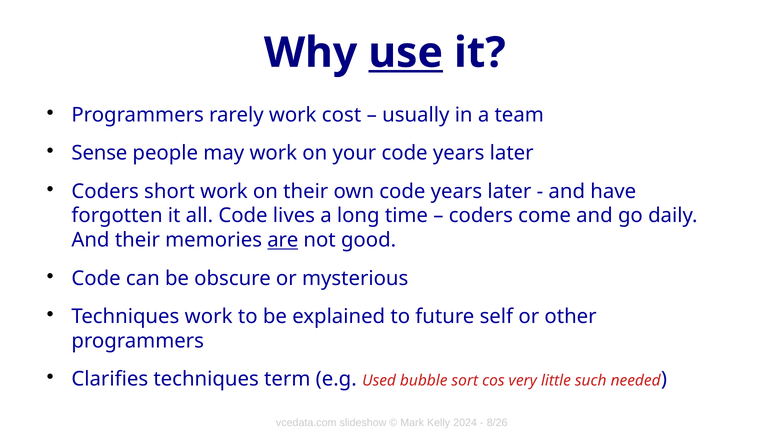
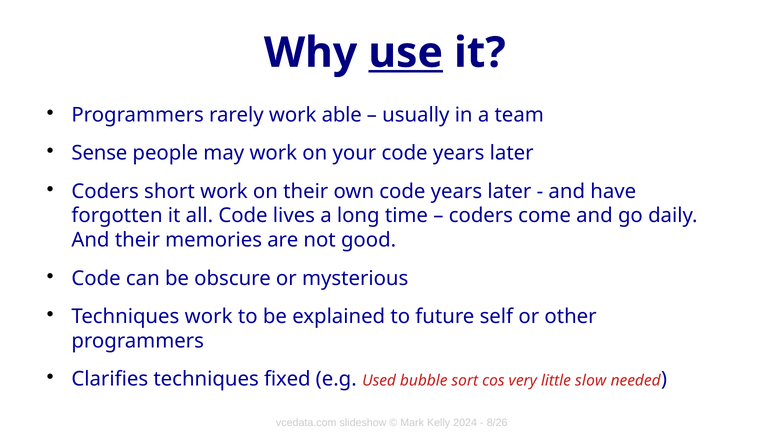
cost: cost -> able (342, 115)
are underline: present -> none (283, 240)
term: term -> fixed (287, 379)
such: such -> slow (591, 381)
